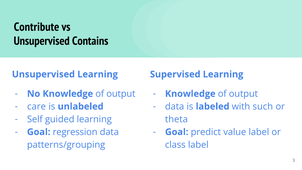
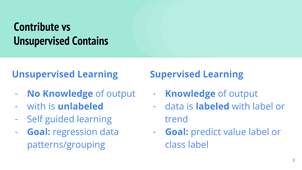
care: care -> with (37, 106)
with such: such -> label (263, 106)
theta: theta -> trend (177, 119)
